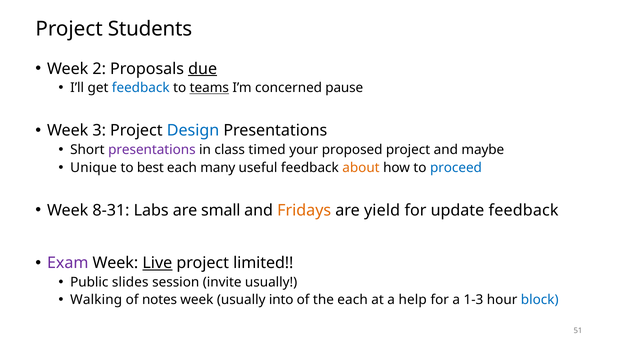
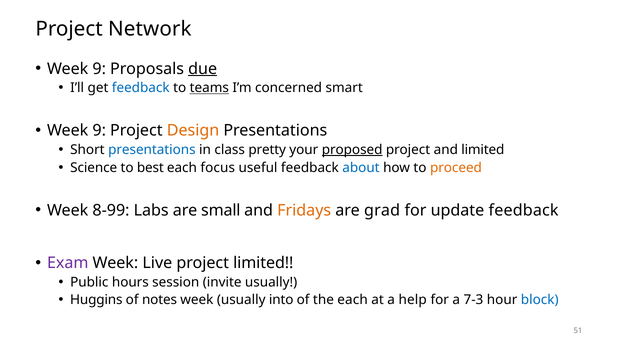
Students: Students -> Network (150, 29)
2: 2 -> 9 (99, 69)
pause: pause -> smart (344, 88)
3: 3 -> 9 (99, 131)
Design colour: blue -> orange (193, 131)
presentations colour: purple -> blue (152, 150)
timed: timed -> pretty (267, 150)
proposed underline: none -> present (352, 150)
and maybe: maybe -> limited (483, 150)
Unique: Unique -> Science (94, 168)
many: many -> focus (218, 168)
about colour: orange -> blue (361, 168)
proceed colour: blue -> orange (456, 168)
8-31: 8-31 -> 8-99 (111, 211)
yield: yield -> grad (382, 211)
Live underline: present -> none (157, 263)
slides: slides -> hours (130, 283)
Walking: Walking -> Huggins (96, 300)
1-3: 1-3 -> 7-3 (473, 300)
